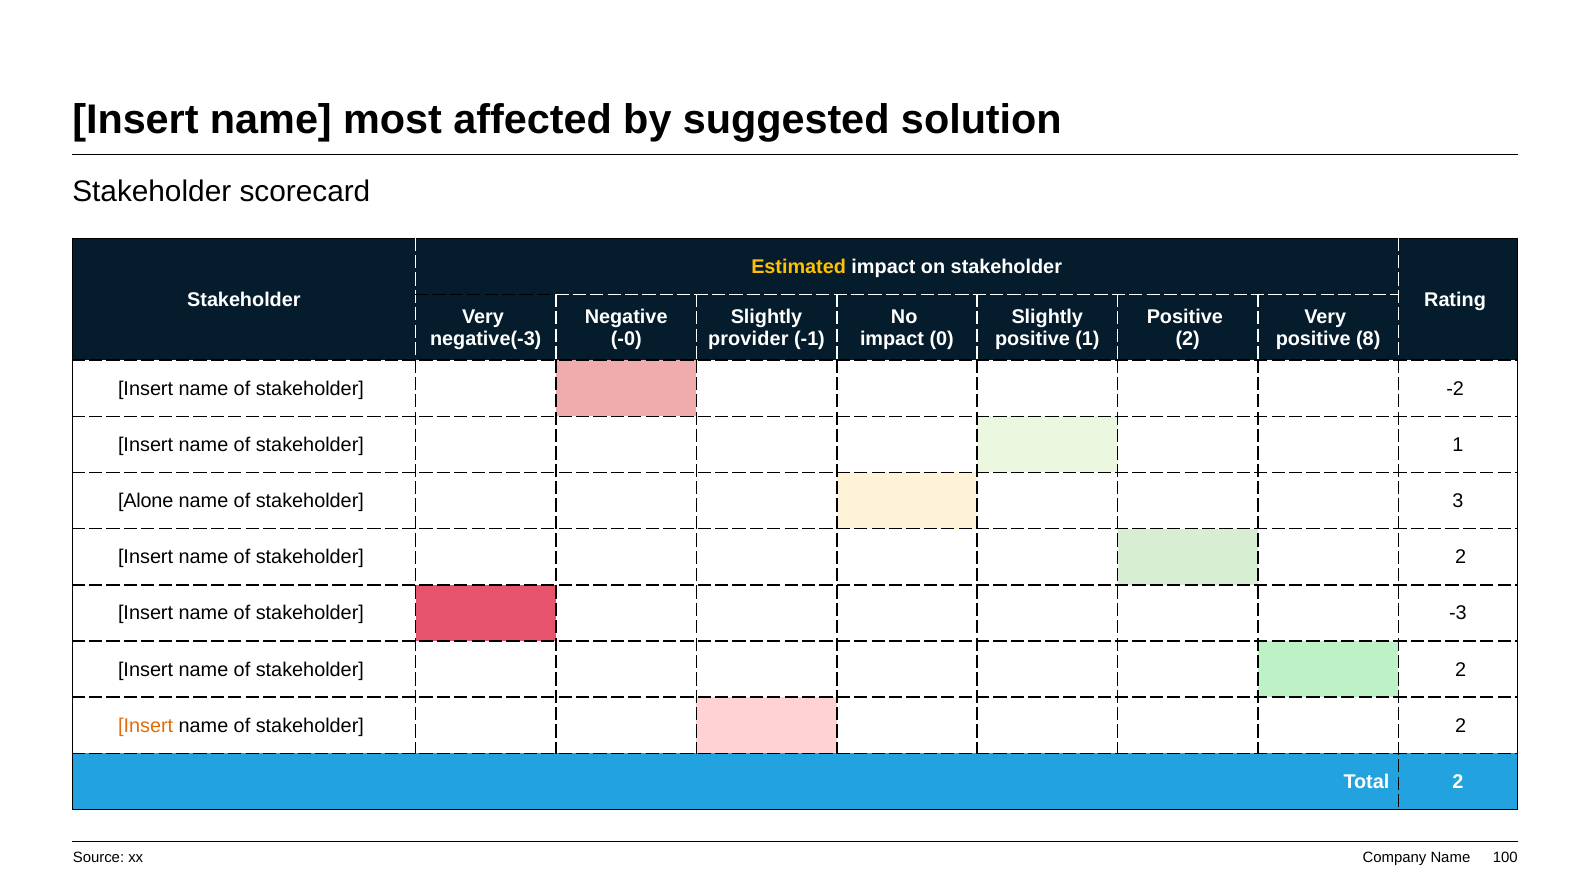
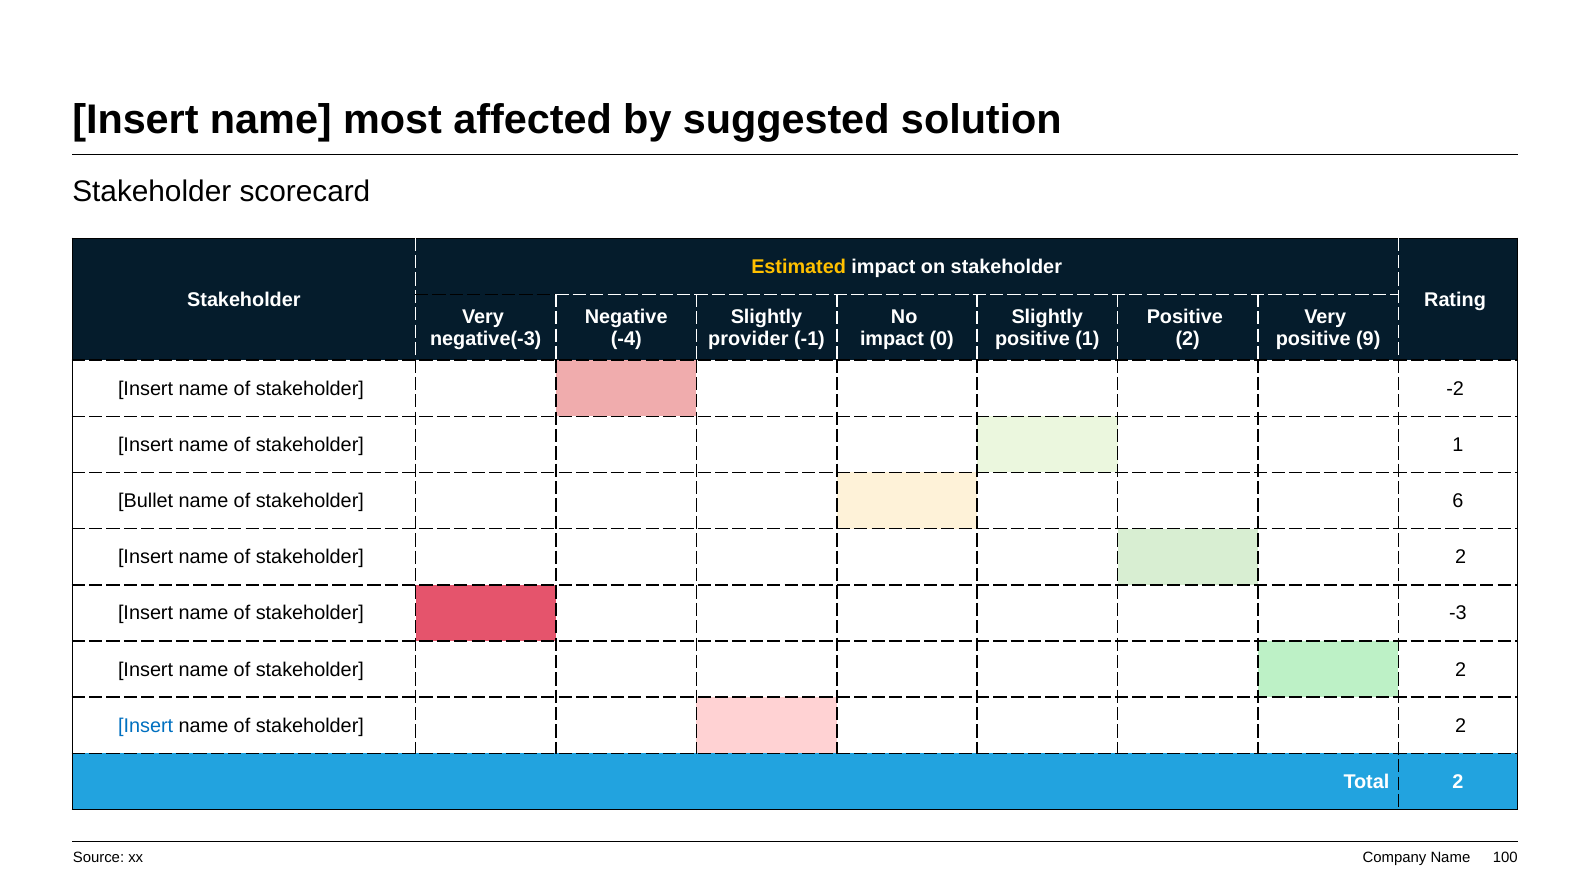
-0: -0 -> -4 (626, 339)
8: 8 -> 9 (1368, 339)
Alone: Alone -> Bullet (146, 501)
3: 3 -> 6 (1458, 501)
Insert colour: orange -> blue (146, 726)
